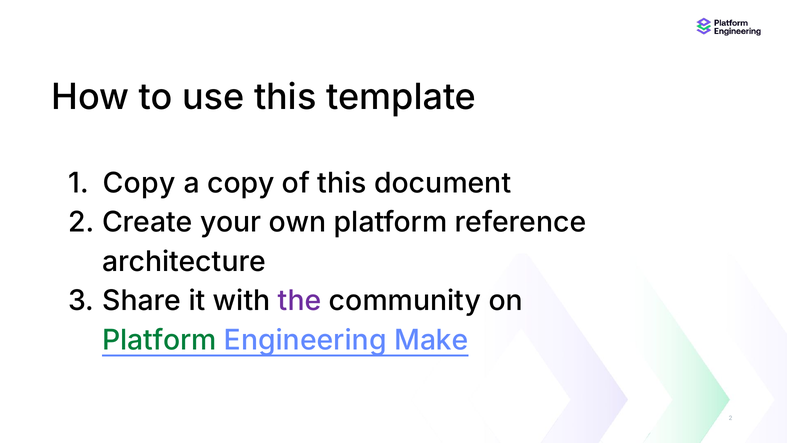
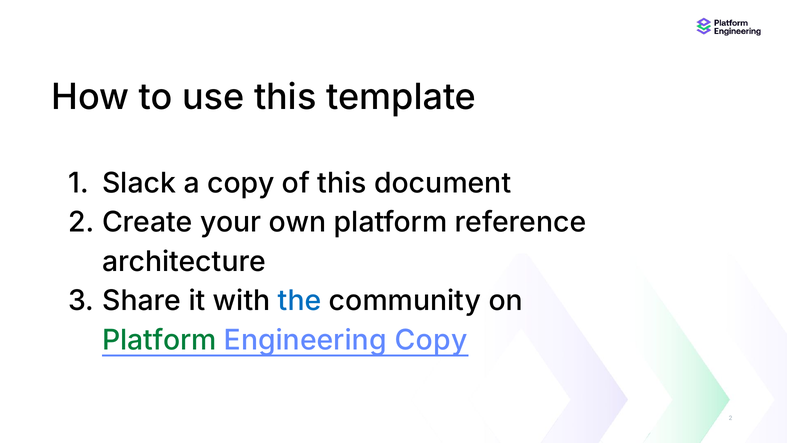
Copy: Copy -> Slack (139, 183)
the colour: purple -> blue (300, 301)
Engineering Make: Make -> Copy (431, 340)
